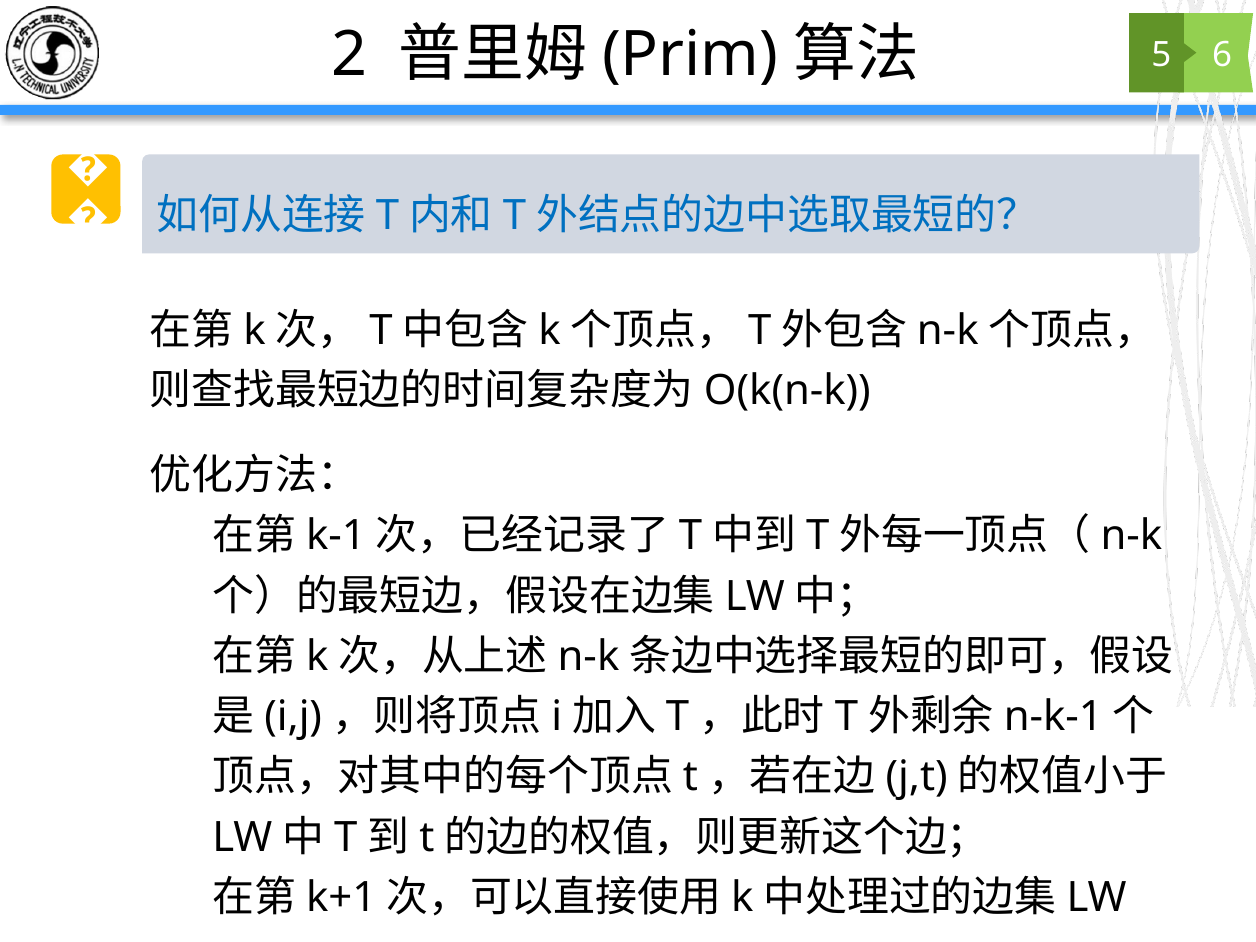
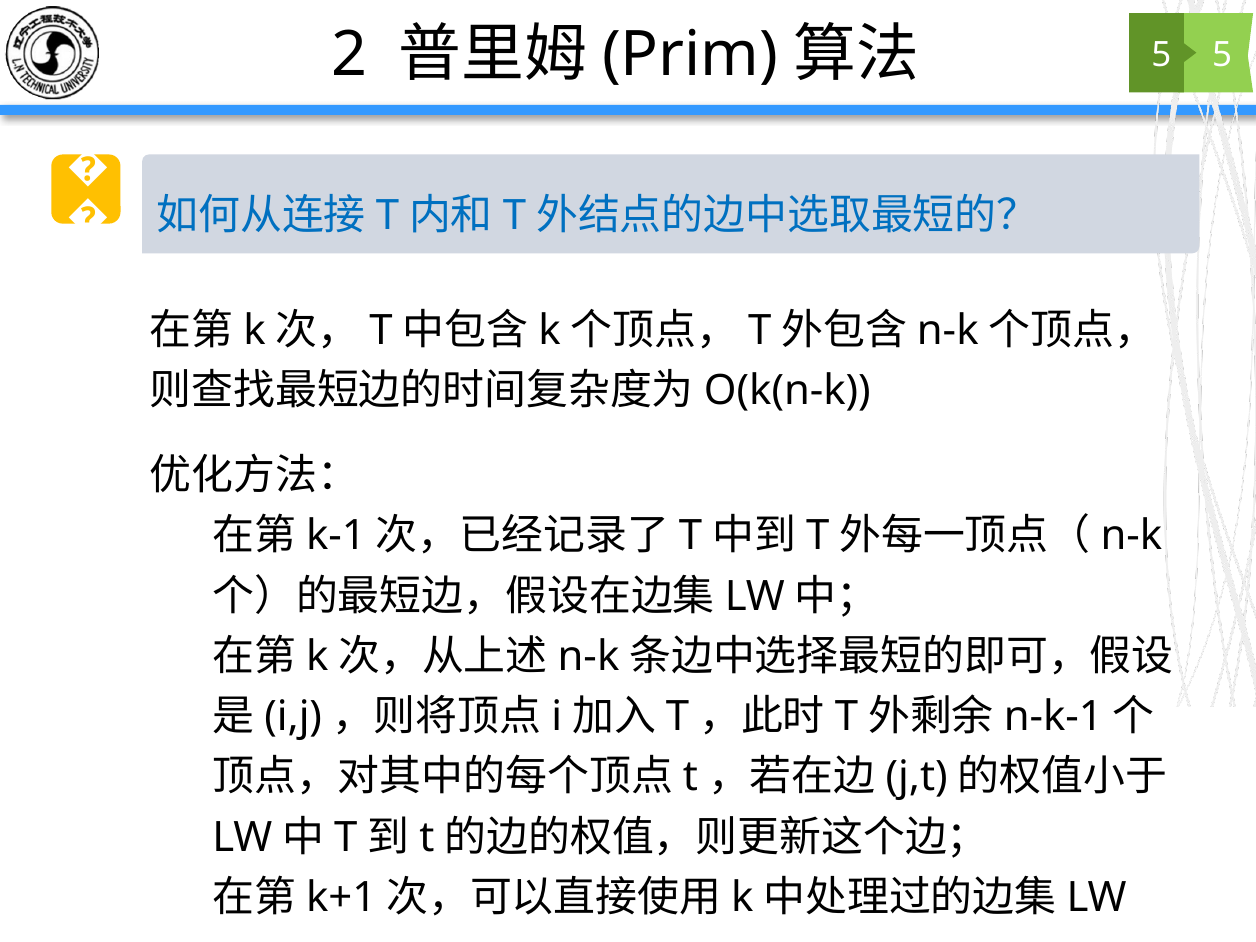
6: 6 -> 5 (1222, 55)
